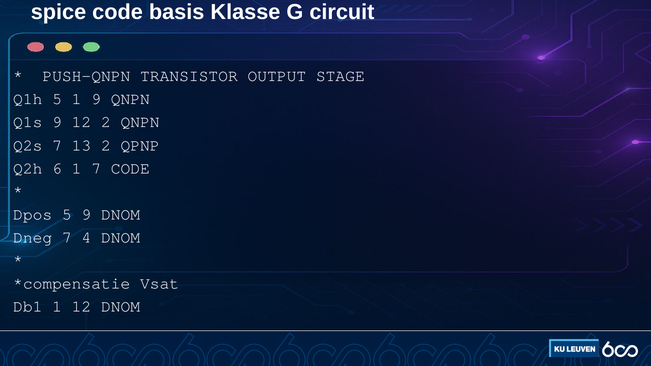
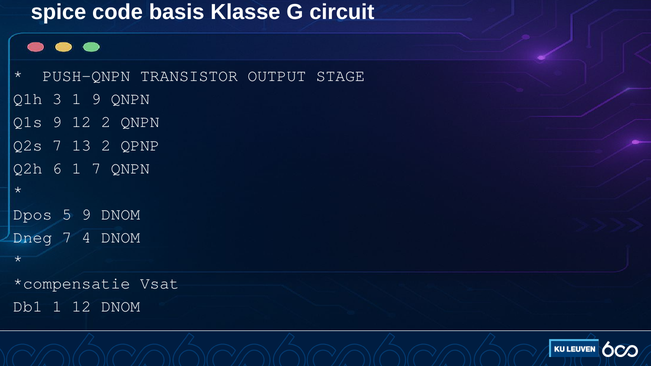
Q1h 5: 5 -> 3 (57, 99)
7 CODE: CODE -> QNPN (130, 168)
